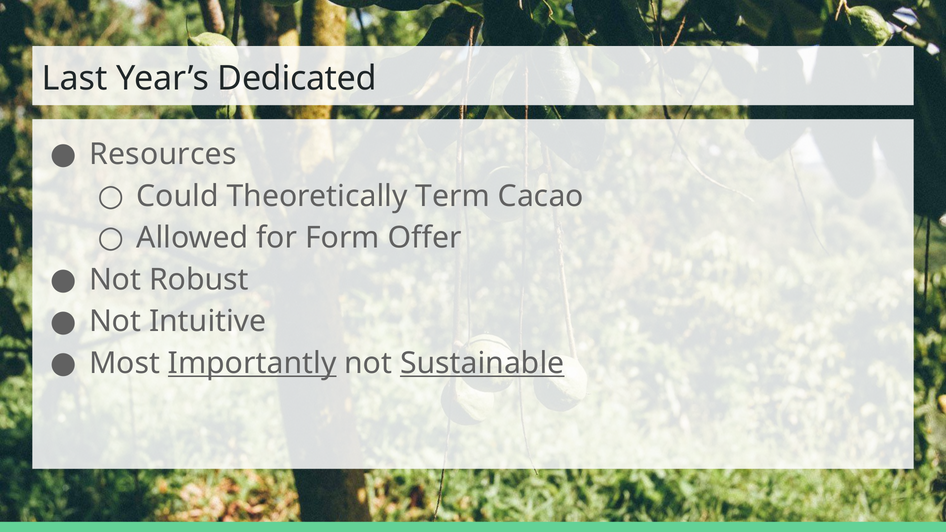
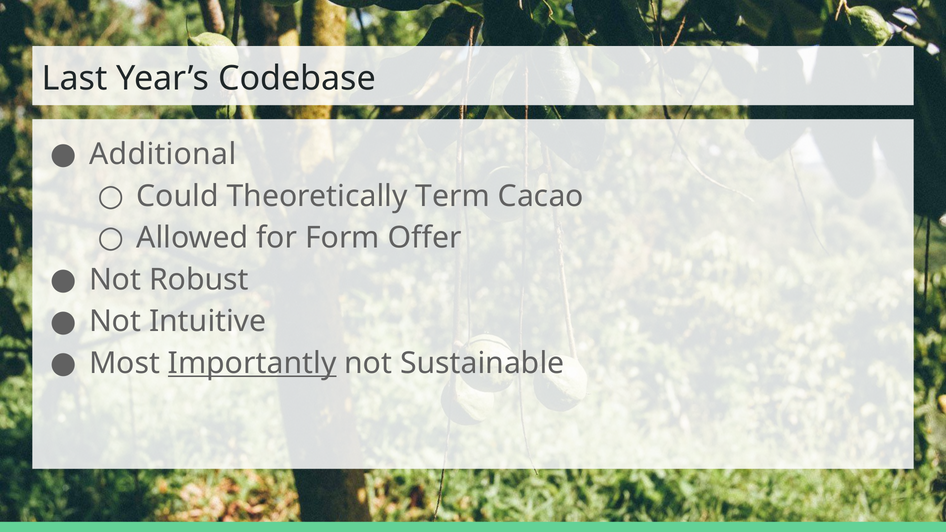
Dedicated: Dedicated -> Codebase (297, 78)
Resources: Resources -> Additional (163, 154)
Sustainable underline: present -> none (482, 363)
